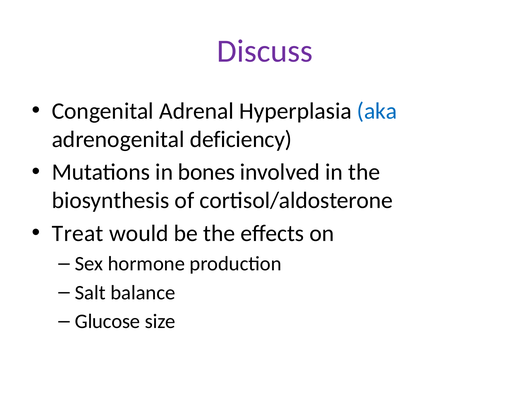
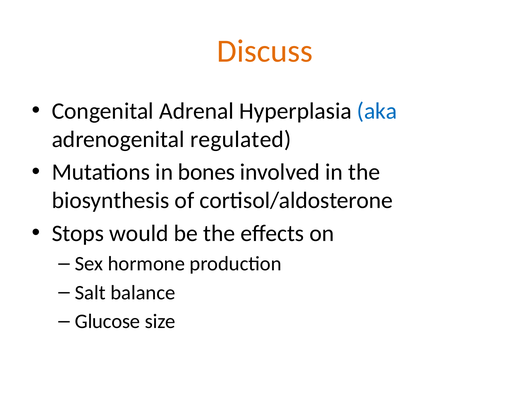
Discuss colour: purple -> orange (265, 51)
deficiency: deficiency -> regulated (241, 139)
Treat: Treat -> Stops (78, 234)
